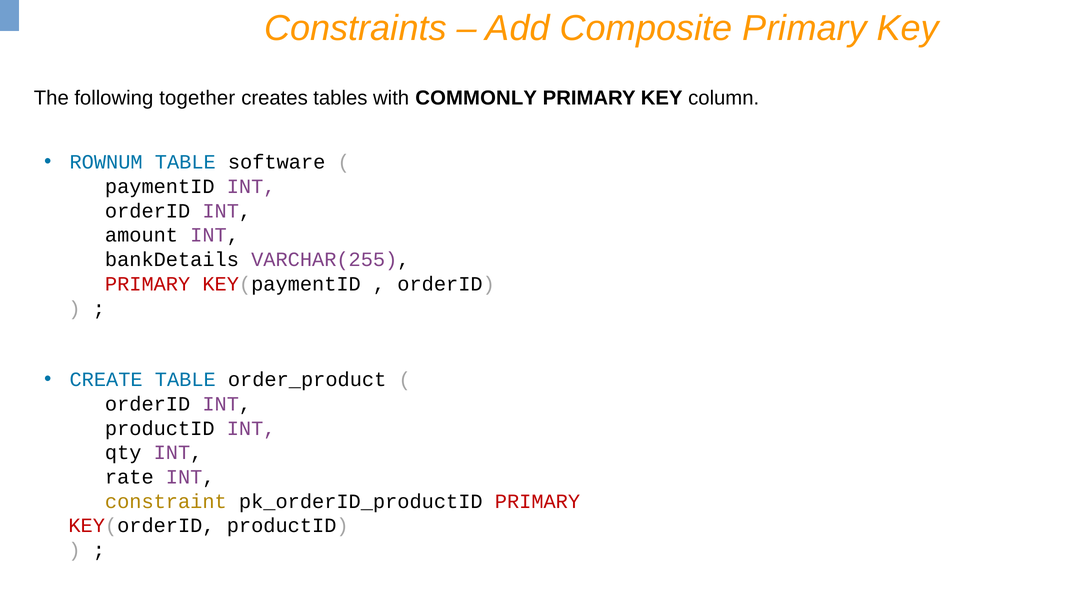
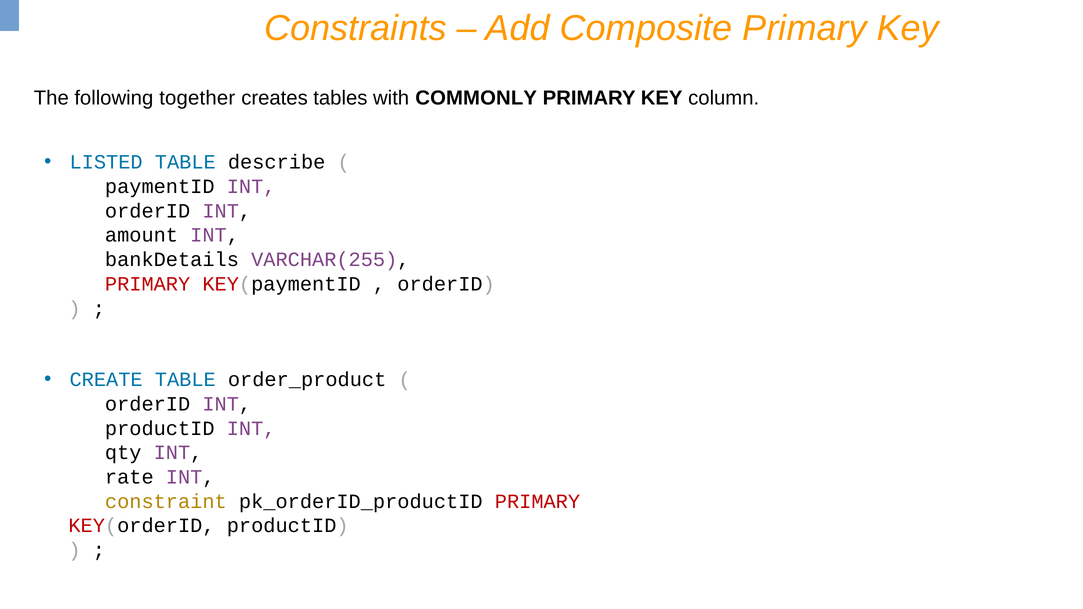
ROWNUM: ROWNUM -> LISTED (106, 162)
software: software -> describe (277, 162)
